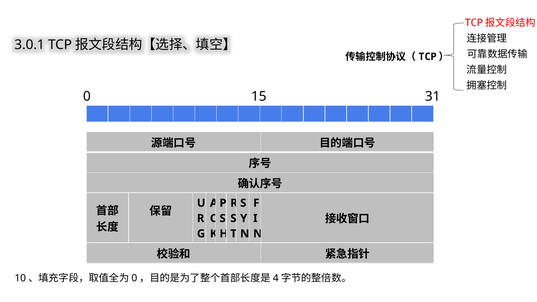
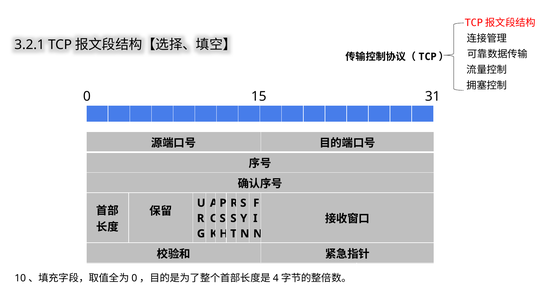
3.0.1: 3.0.1 -> 3.2.1 (30, 45)
